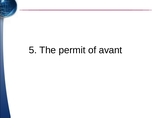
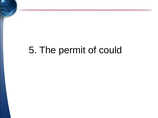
avant: avant -> could (110, 50)
